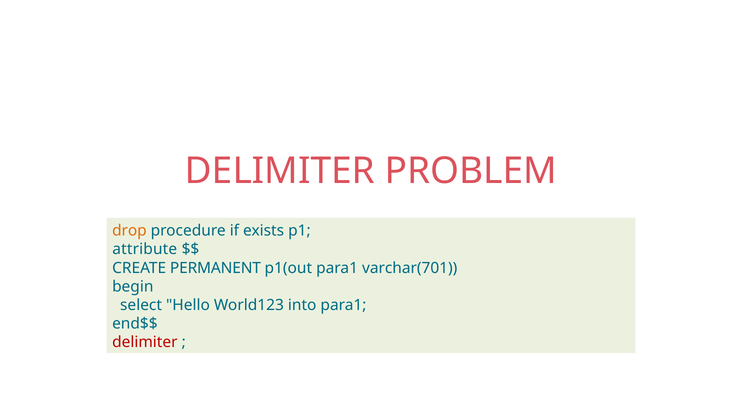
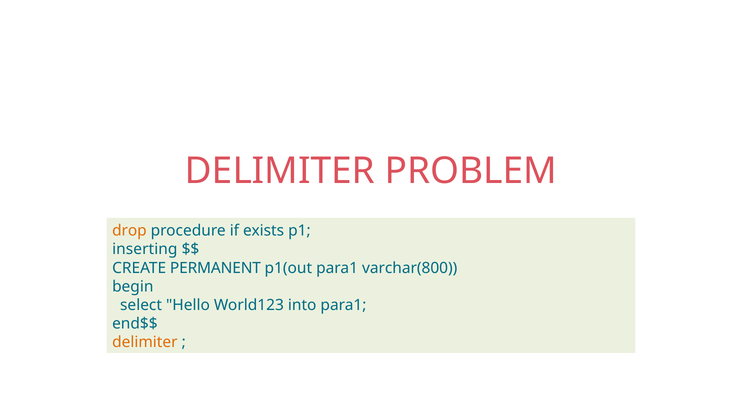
attribute: attribute -> inserting (145, 250)
varchar(701: varchar(701 -> varchar(800 (410, 268)
delimiter colour: red -> orange (145, 342)
